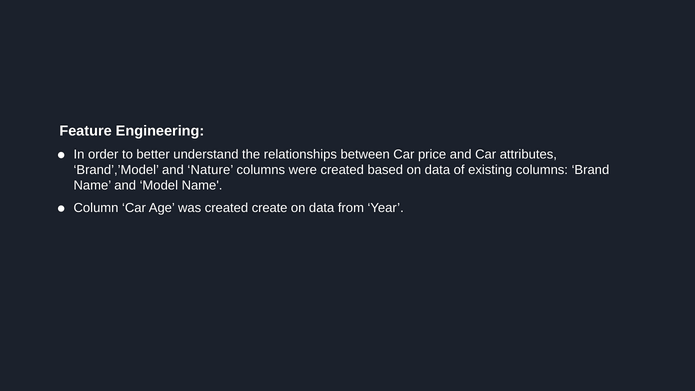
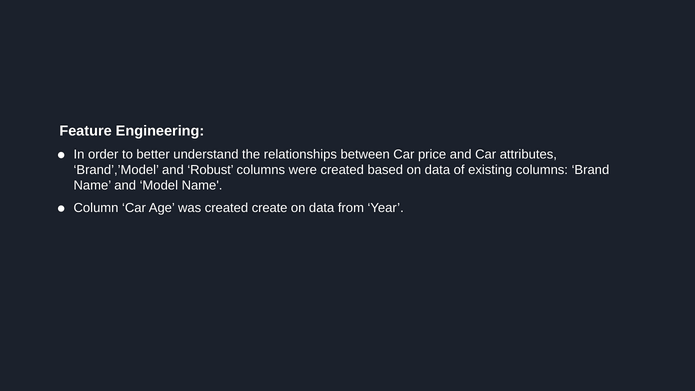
Nature: Nature -> Robust (211, 170)
